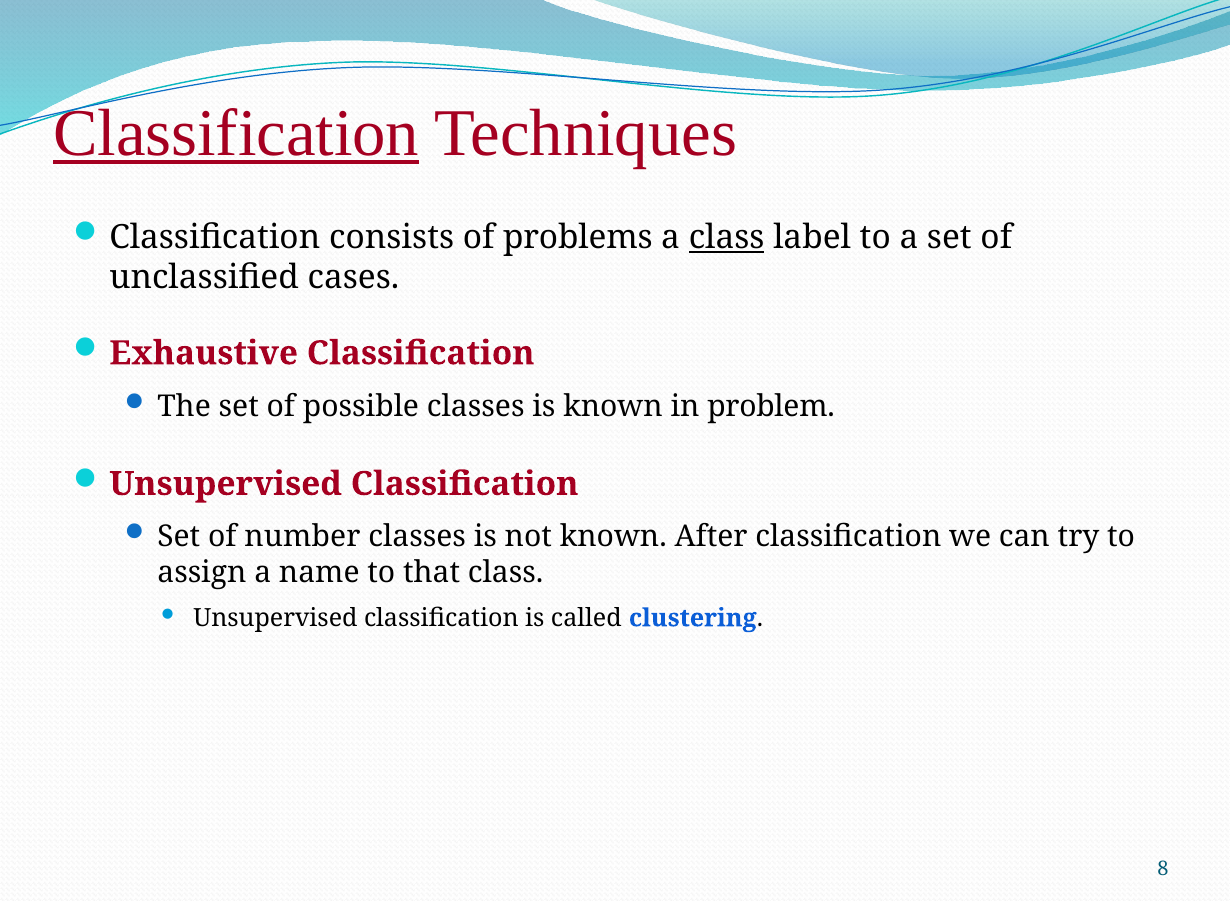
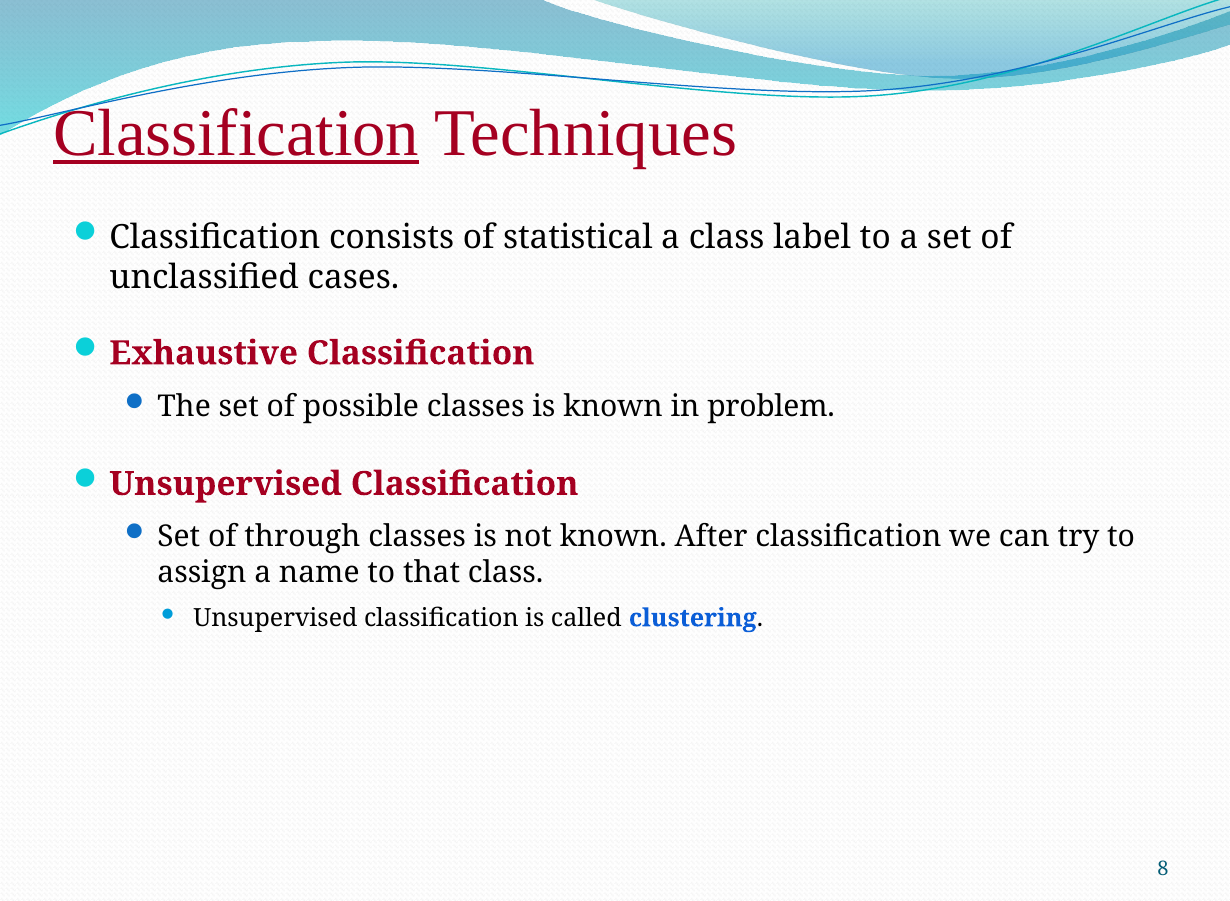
problems: problems -> statistical (578, 238)
class underline: present -> none (727, 238)
number: number -> through (302, 537)
